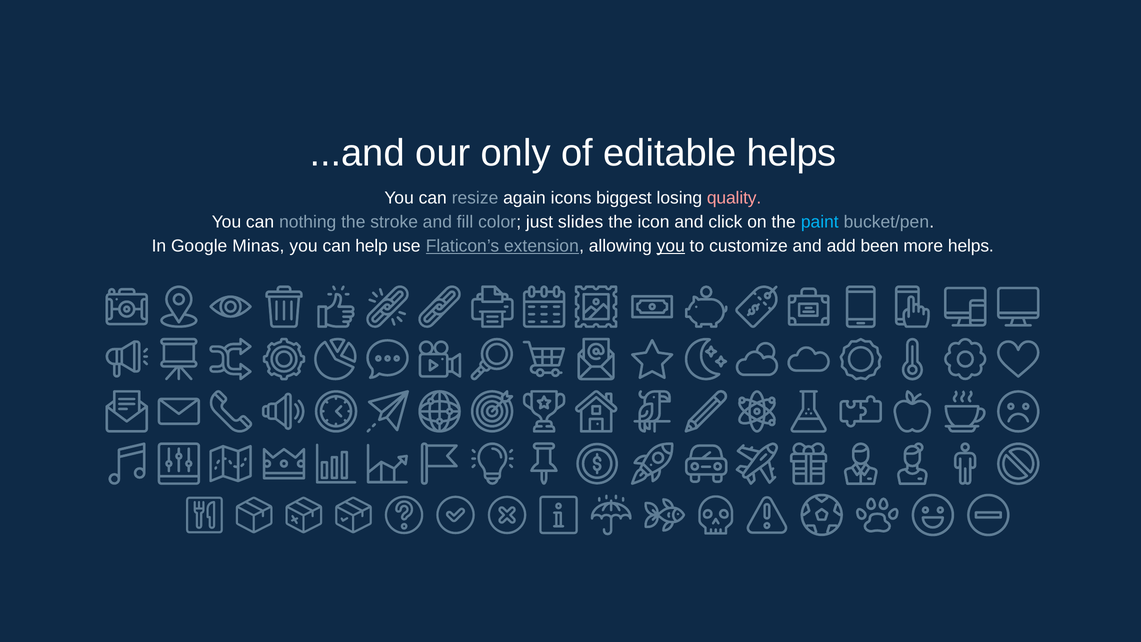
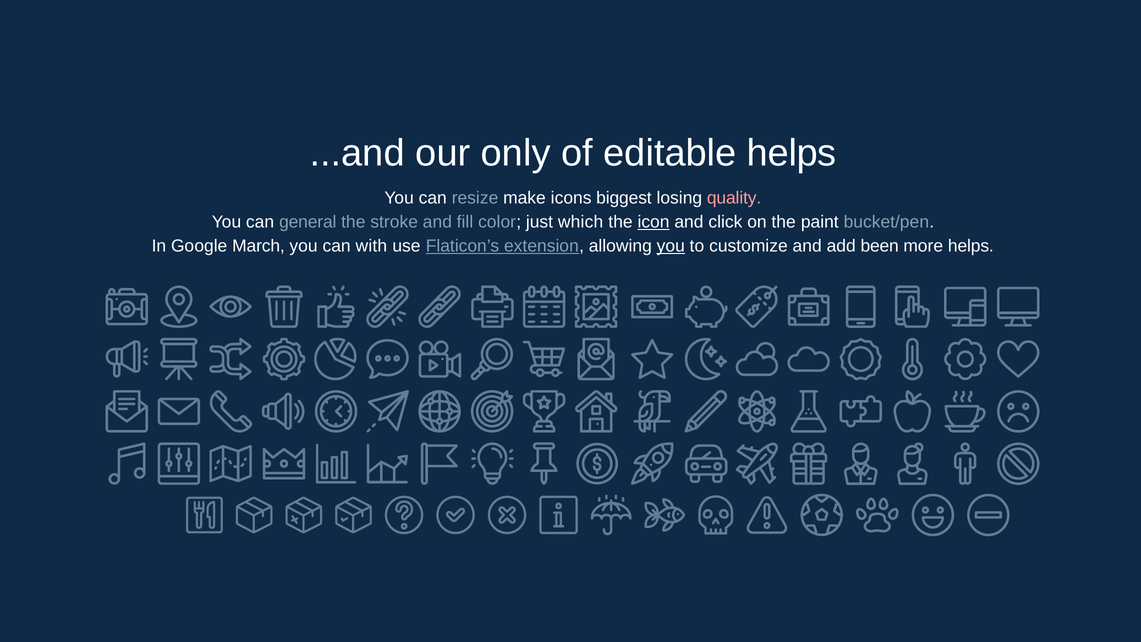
again: again -> make (524, 198)
nothing: nothing -> general (308, 222)
slides: slides -> which (581, 222)
icon underline: none -> present (654, 222)
paint colour: light blue -> white (820, 222)
Minas: Minas -> March (258, 246)
help: help -> with (371, 246)
